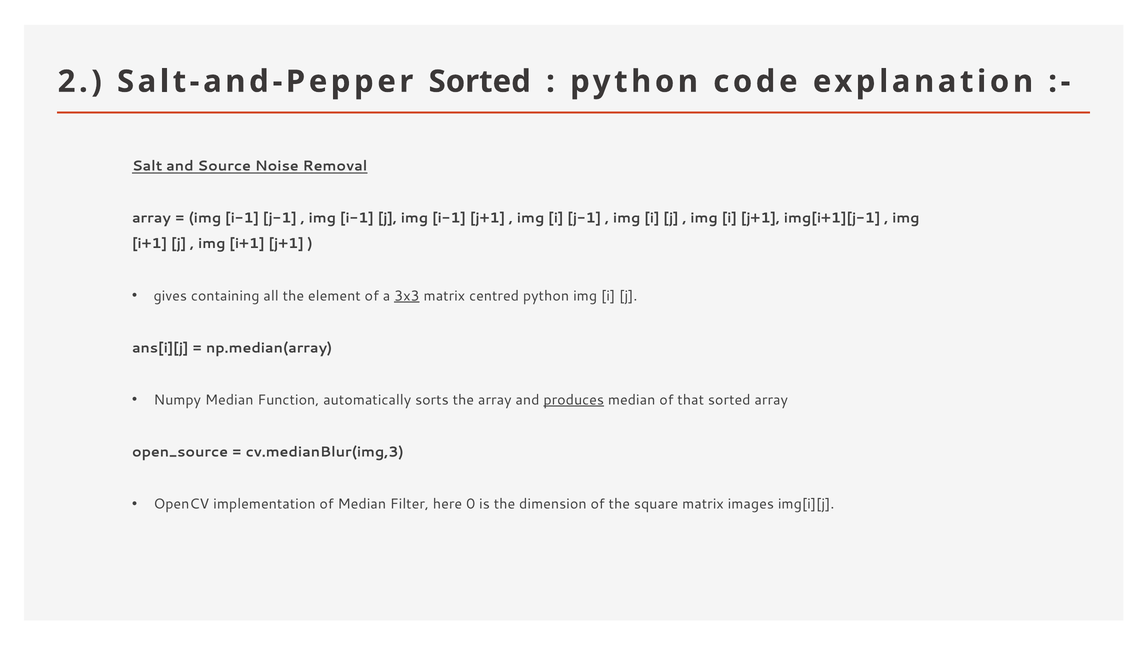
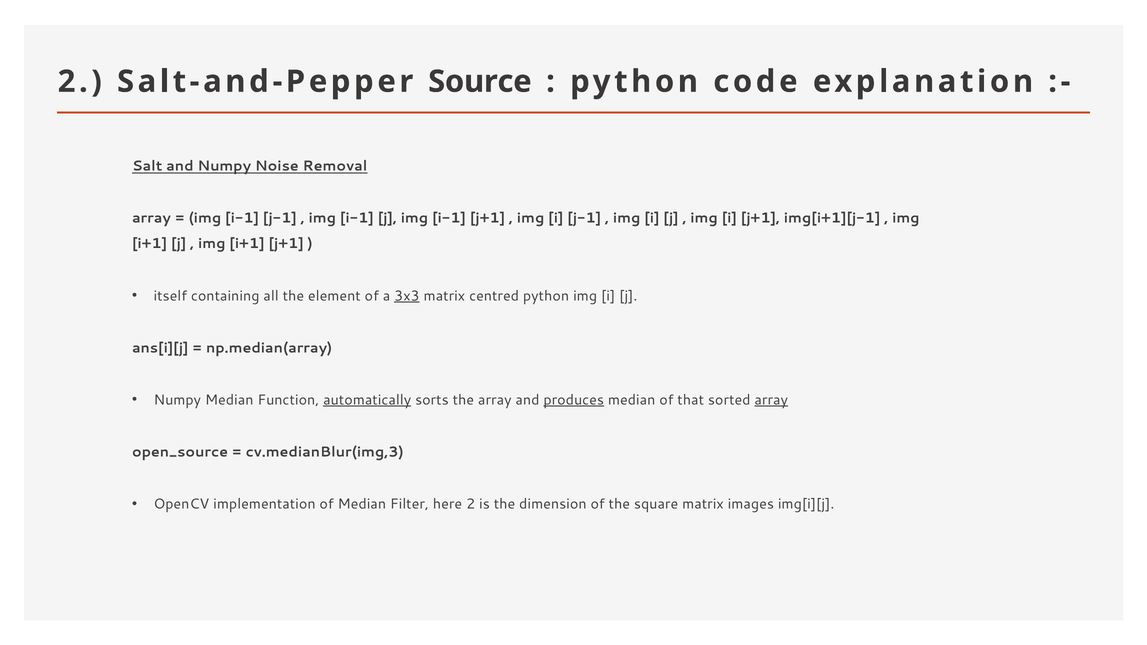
Salt-and-Pepper Sorted: Sorted -> Source (480, 82)
and Source: Source -> Numpy (224, 166)
gives: gives -> itself (170, 296)
automatically underline: none -> present (367, 400)
array underline: none -> present (771, 400)
here 0: 0 -> 2 (471, 504)
